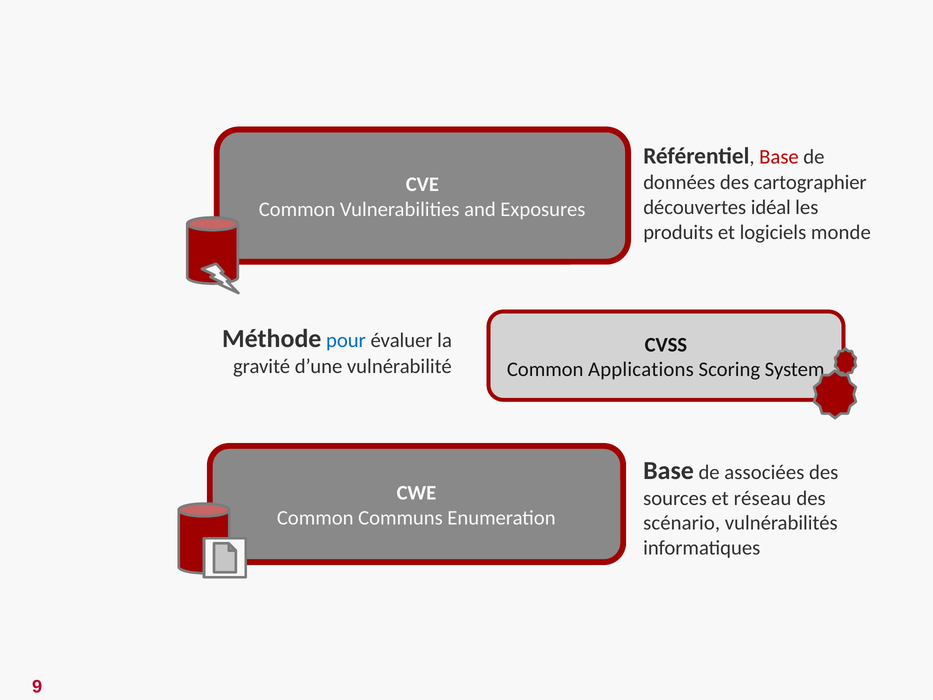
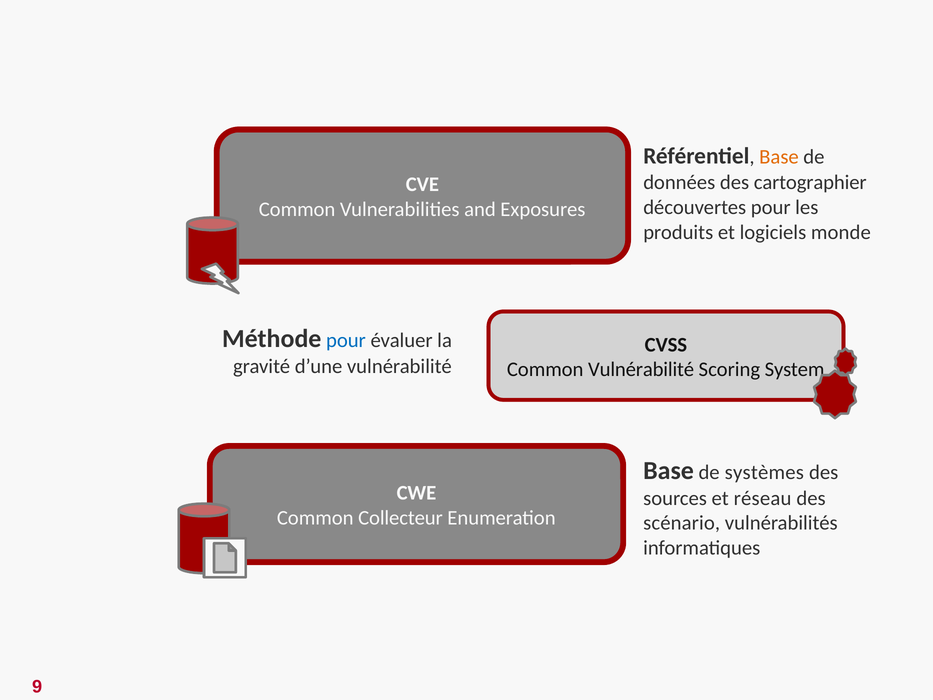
Base colour: red -> orange (779, 157)
découvertes idéal: idéal -> pour (771, 207)
Common Applications: Applications -> Vulnérabilité (641, 369)
associées: associées -> systèmes (764, 472)
Communs: Communs -> Collecteur (400, 518)
